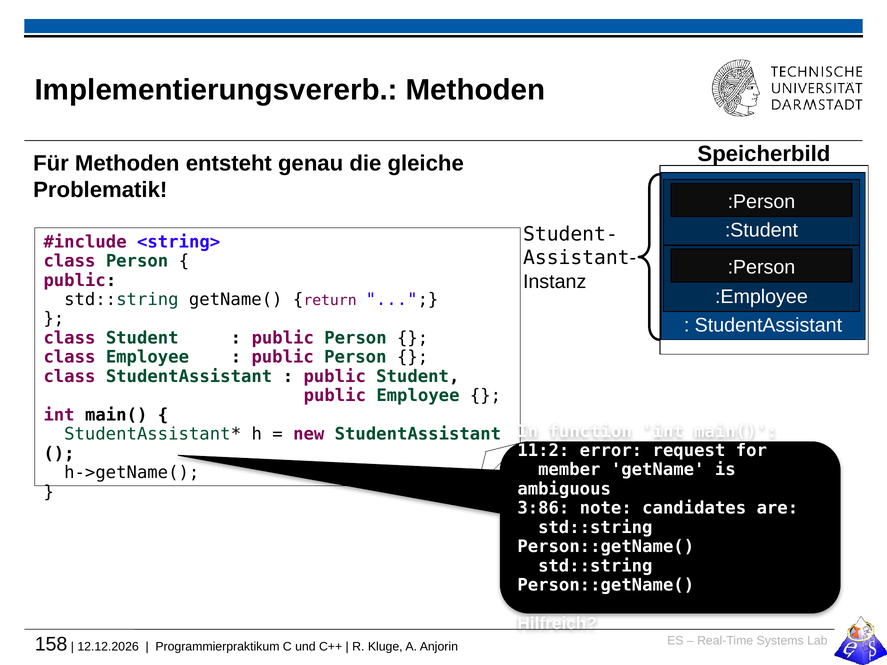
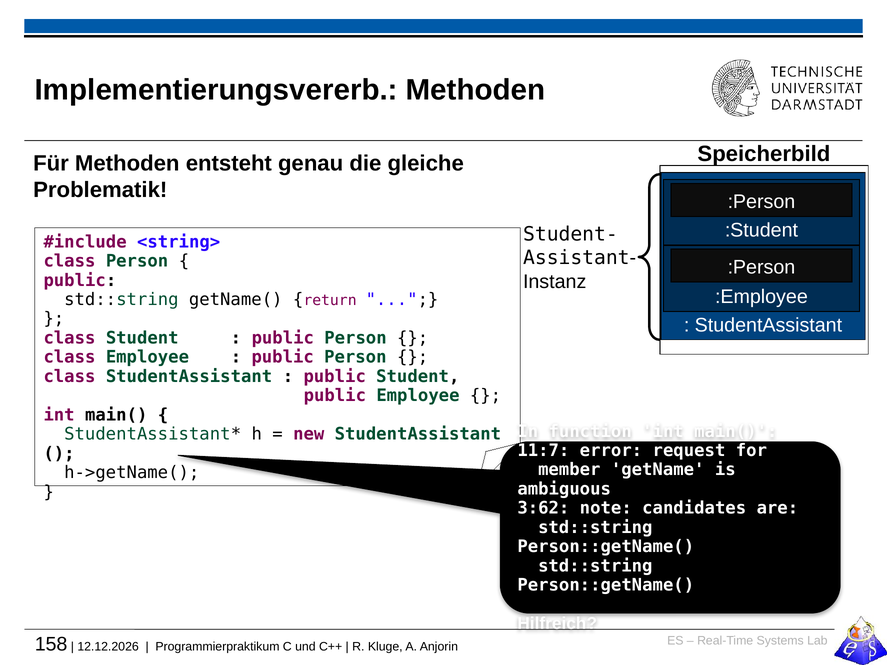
11:2: 11:2 -> 11:7 (543, 451)
3:86: 3:86 -> 3:62 (543, 508)
